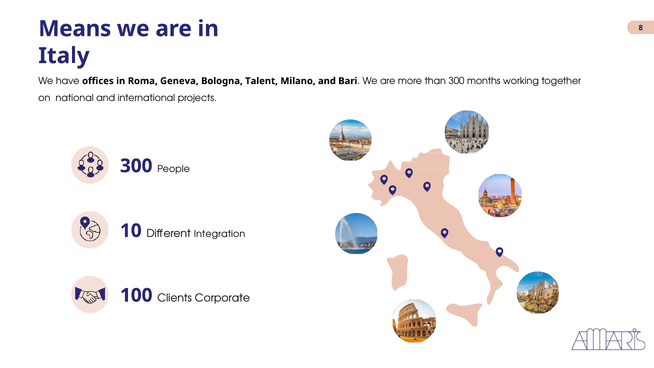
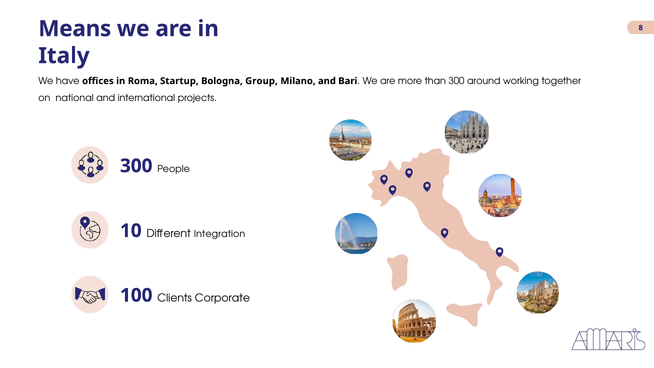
Geneva: Geneva -> Startup (179, 81)
Talent: Talent -> Group (261, 81)
months: months -> around (484, 81)
